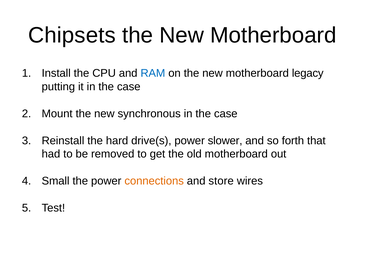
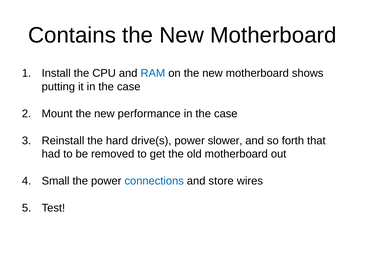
Chipsets: Chipsets -> Contains (72, 35)
legacy: legacy -> shows (308, 73)
synchronous: synchronous -> performance (149, 114)
connections colour: orange -> blue (154, 181)
